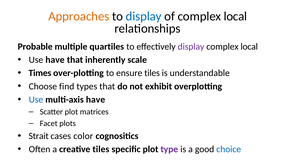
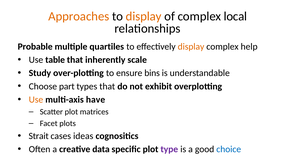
display colour: blue -> orange (144, 16)
display colour: purple -> orange (191, 47)
local: local -> help (249, 47)
Use have: have -> table (55, 60)
Times: Times -> Study (40, 73)
ensure tiles: tiles -> bins (152, 73)
find: find -> part (67, 86)
Use colour: blue -> orange (36, 100)
color: color -> ideas (83, 136)
creative tiles: tiles -> data (101, 149)
